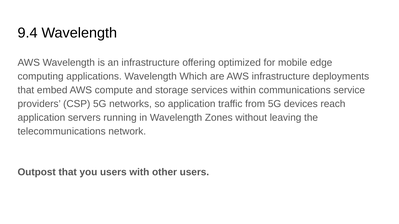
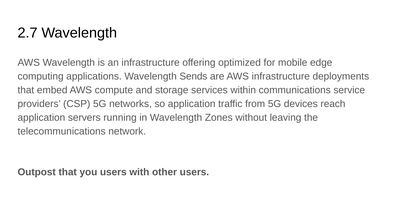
9.4: 9.4 -> 2.7 (28, 33)
Which: Which -> Sends (193, 77)
